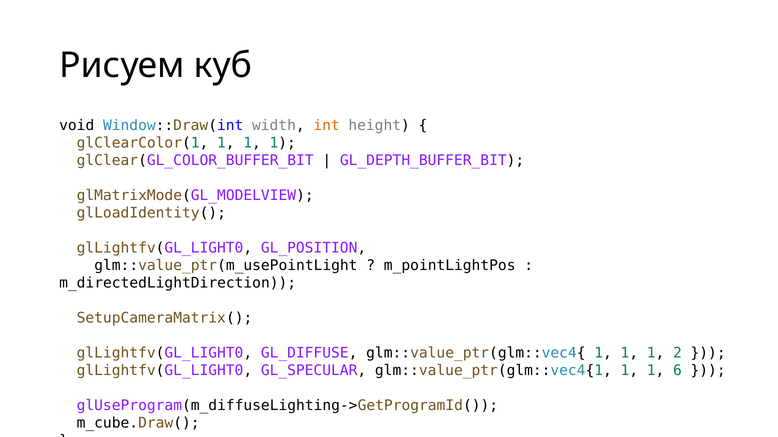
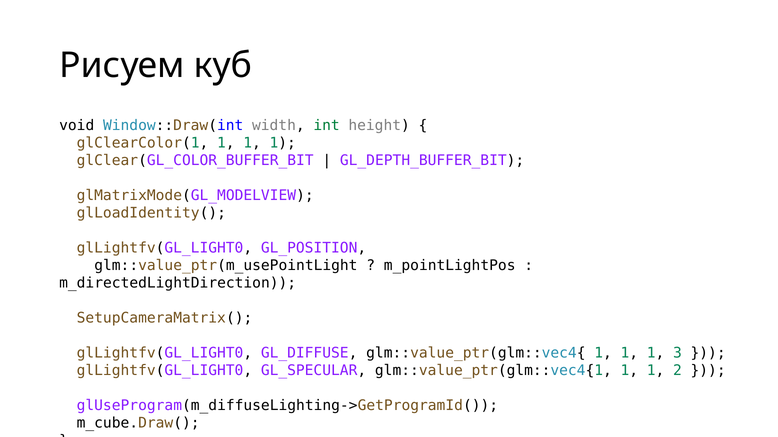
int colour: orange -> green (327, 126)
2: 2 -> 3 (678, 353)
6: 6 -> 2 (678, 371)
